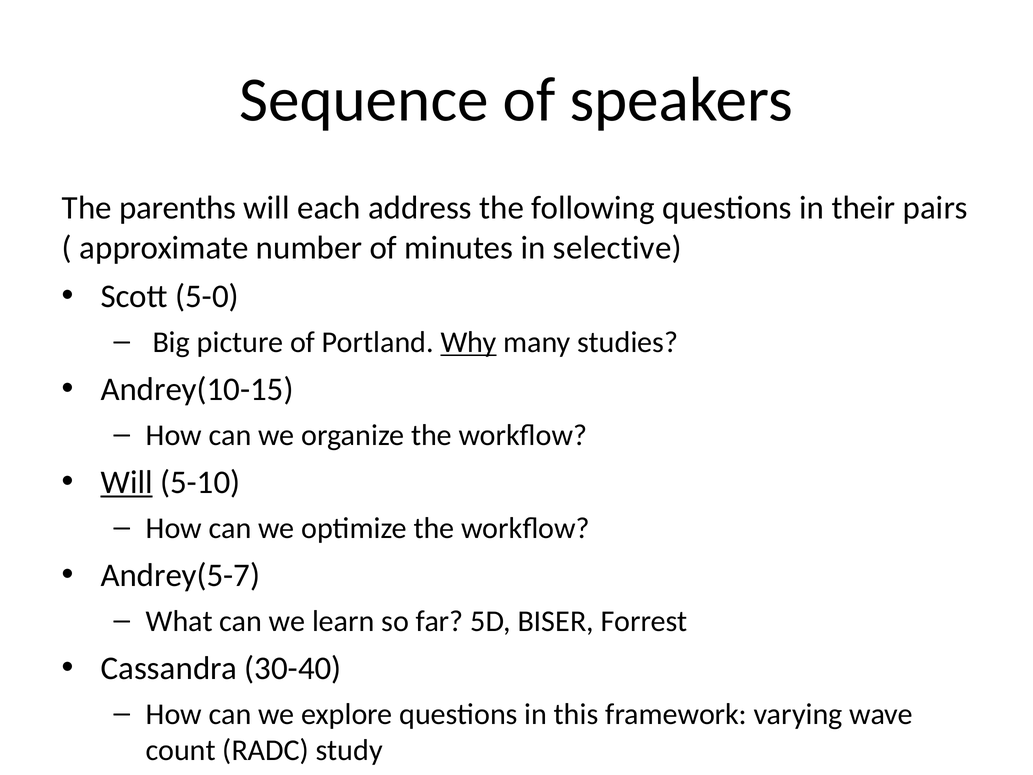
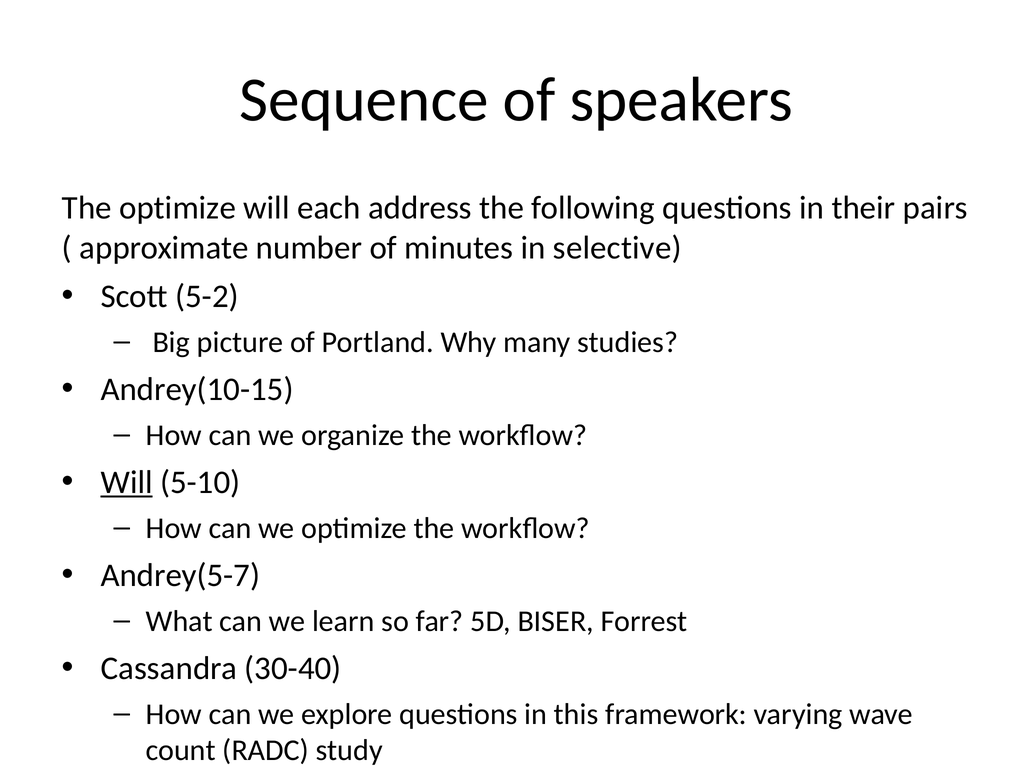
The parenths: parenths -> optimize (178, 208)
5-0: 5-0 -> 5-2 (207, 296)
Why underline: present -> none (469, 342)
